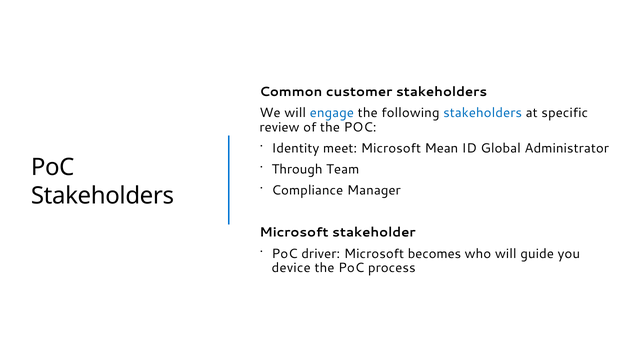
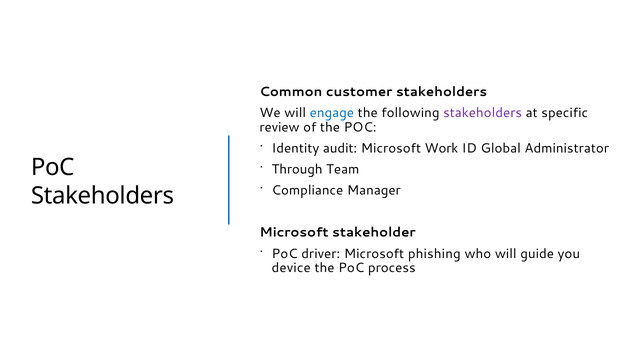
stakeholders colour: blue -> purple (483, 113)
meet: meet -> audit (340, 148)
Mean: Mean -> Work (441, 148)
becomes: becomes -> phishing (434, 254)
